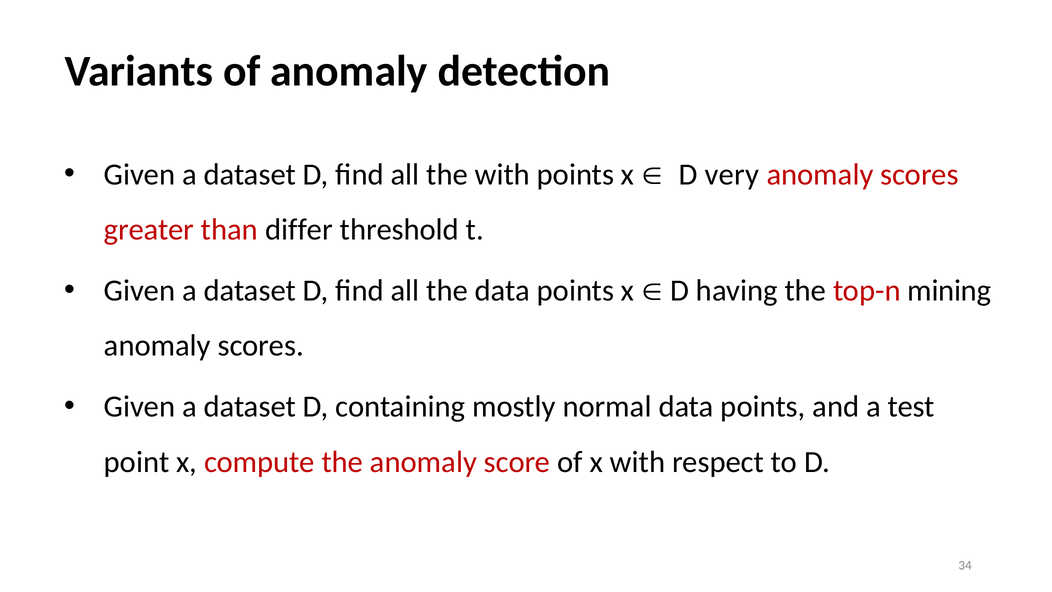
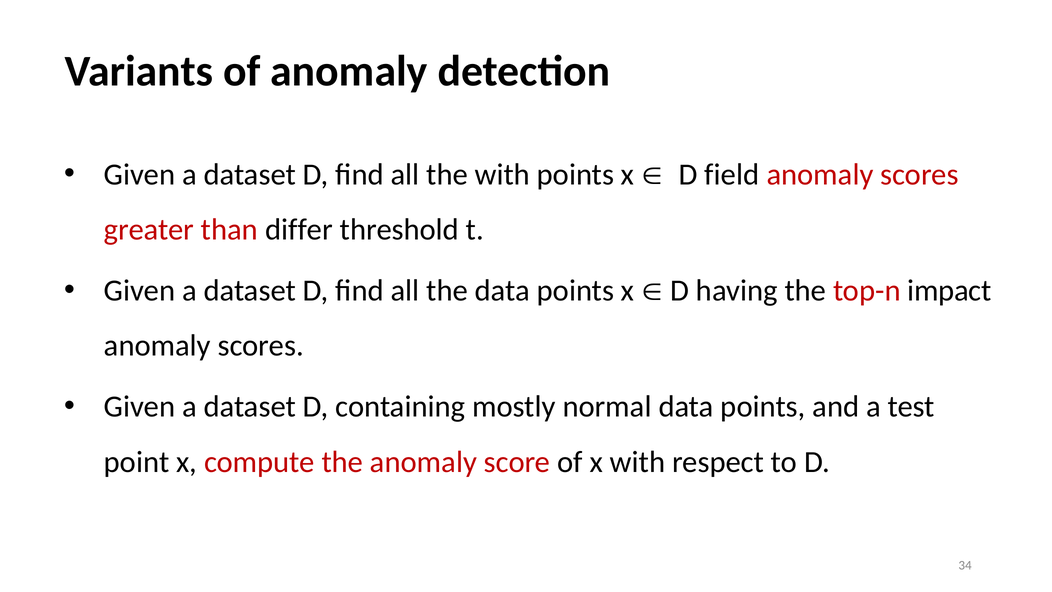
very: very -> field (732, 174)
mining: mining -> impact (949, 290)
